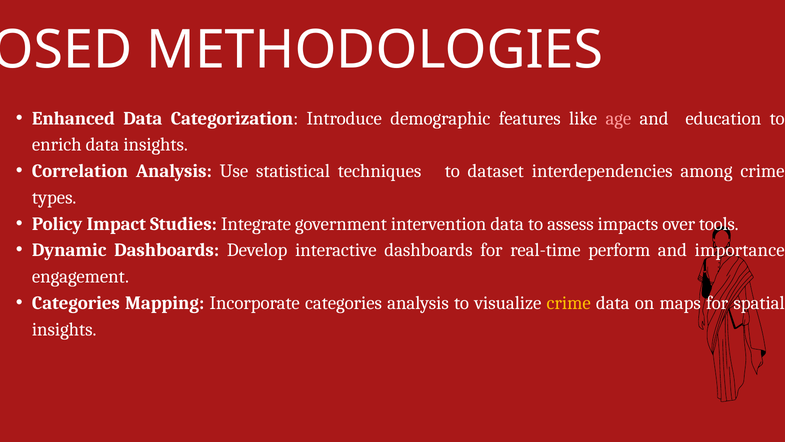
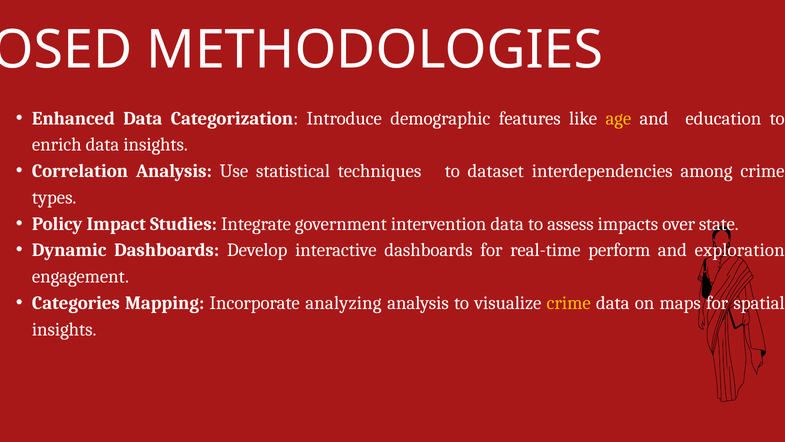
age colour: pink -> yellow (618, 118)
tools: tools -> state (719, 224)
importance: importance -> exploration (740, 250)
Incorporate categories: categories -> analyzing (343, 303)
